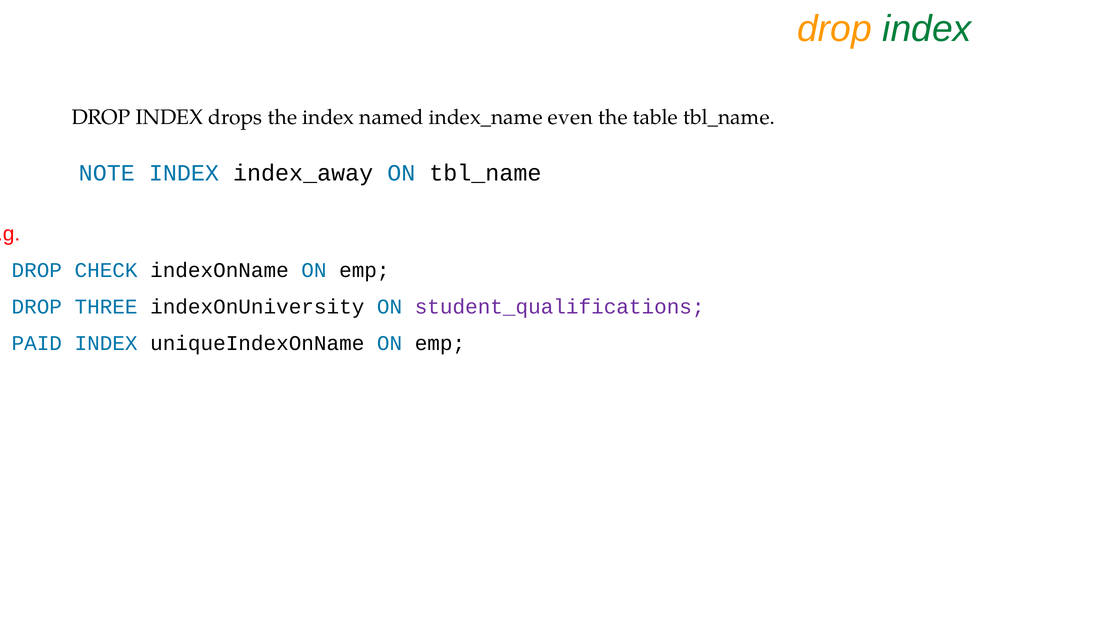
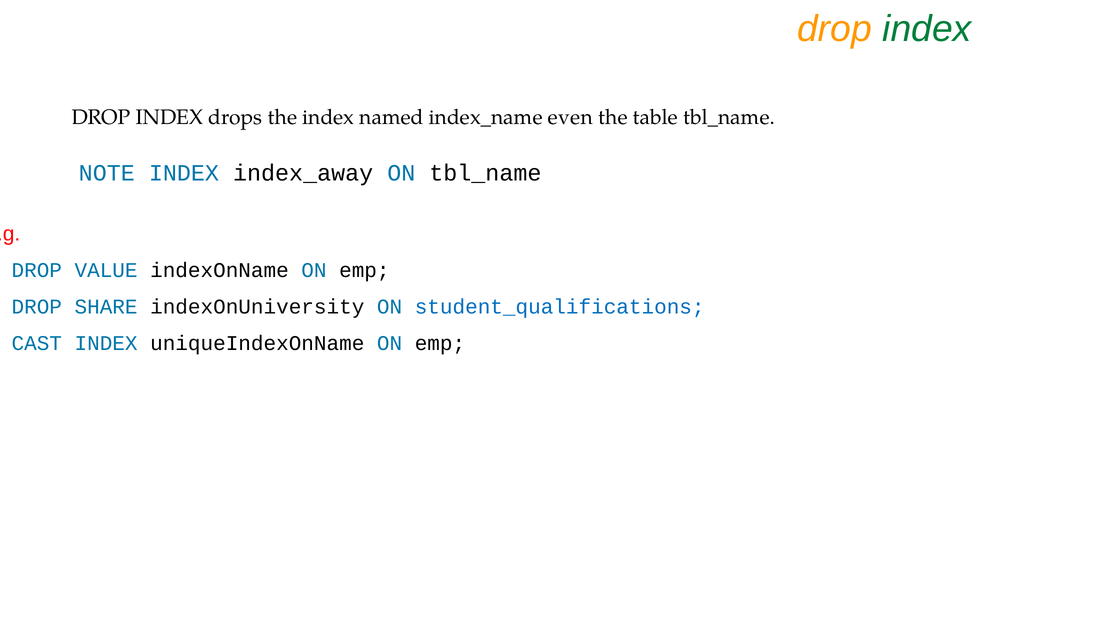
CHECK: CHECK -> VALUE (106, 270)
THREE: THREE -> SHARE (106, 307)
student_qualifications colour: purple -> blue (560, 307)
PAID: PAID -> CAST (37, 343)
